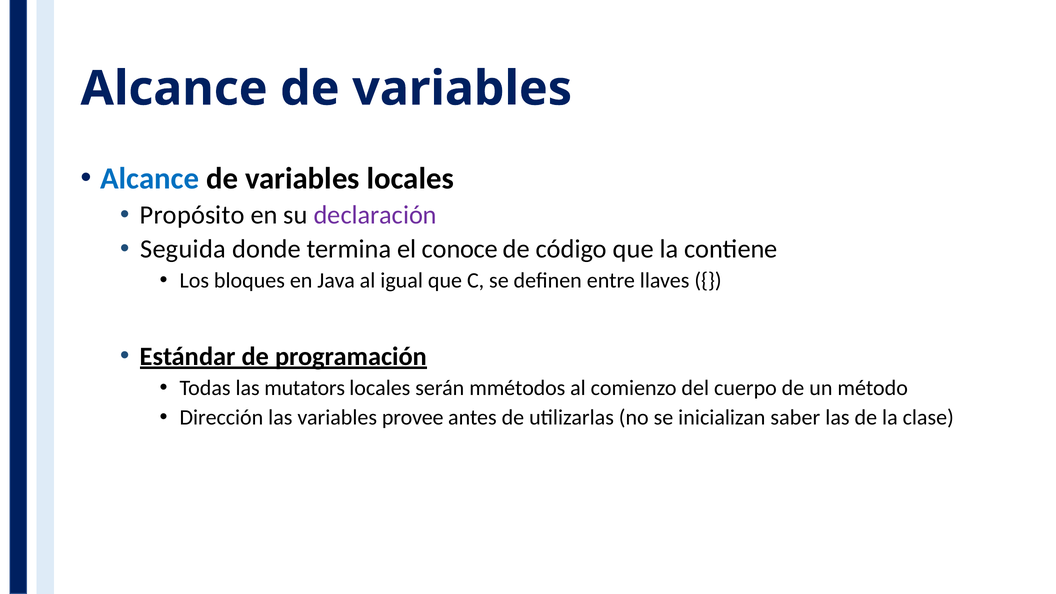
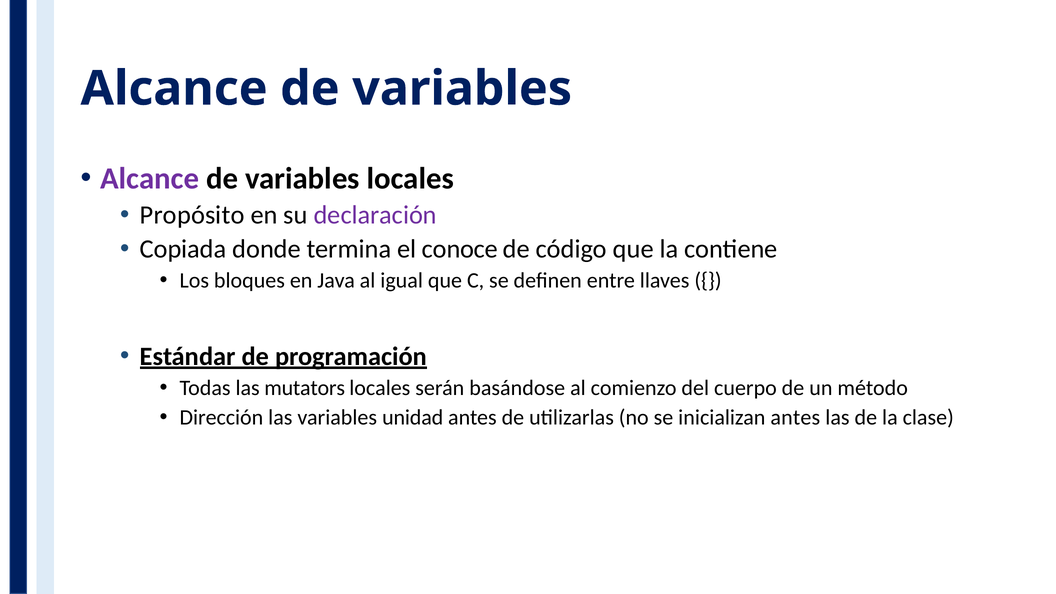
Alcance colour: blue -> purple (150, 178)
Seguida: Seguida -> Copiada (183, 249)
mmétodos: mmétodos -> basándose (517, 388)
provee: provee -> unidad (413, 417)
inicializan saber: saber -> antes (795, 417)
